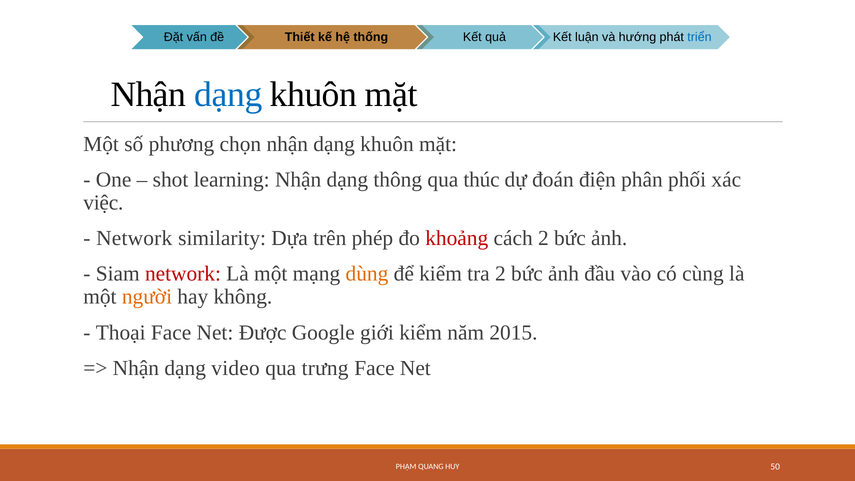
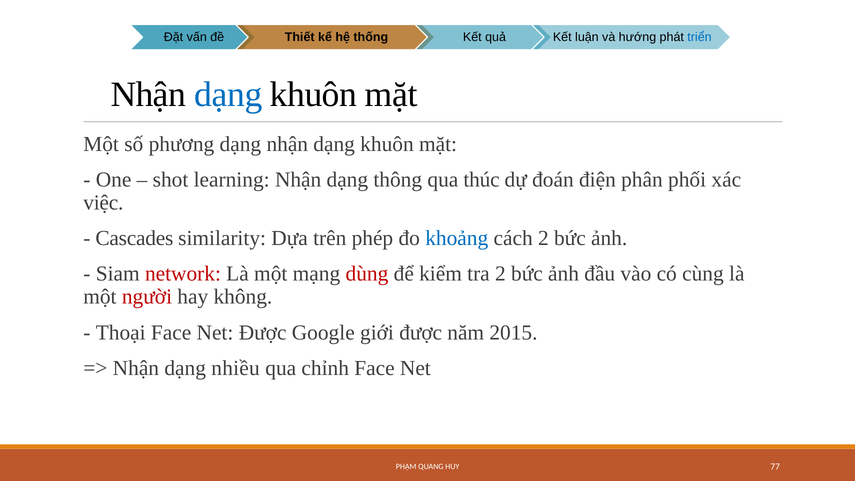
phương chọn: chọn -> dạng (240, 144)
Network: Network -> Cascades (134, 238)
khoảng colour: red -> blue (457, 238)
dùng colour: orange -> red (367, 274)
người colour: orange -> red (147, 297)
giới kiểm: kiểm -> được (421, 332)
video: video -> nhiều (236, 368)
trưng: trưng -> chỉnh (325, 368)
50: 50 -> 77 (775, 466)
